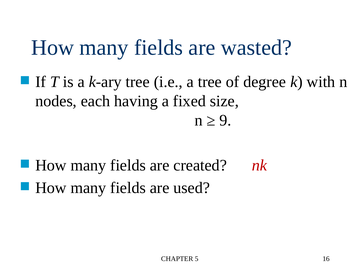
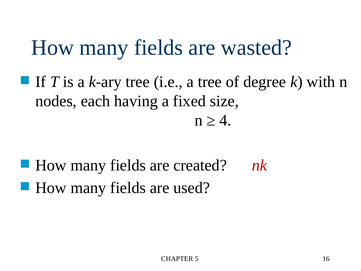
9: 9 -> 4 (225, 120)
